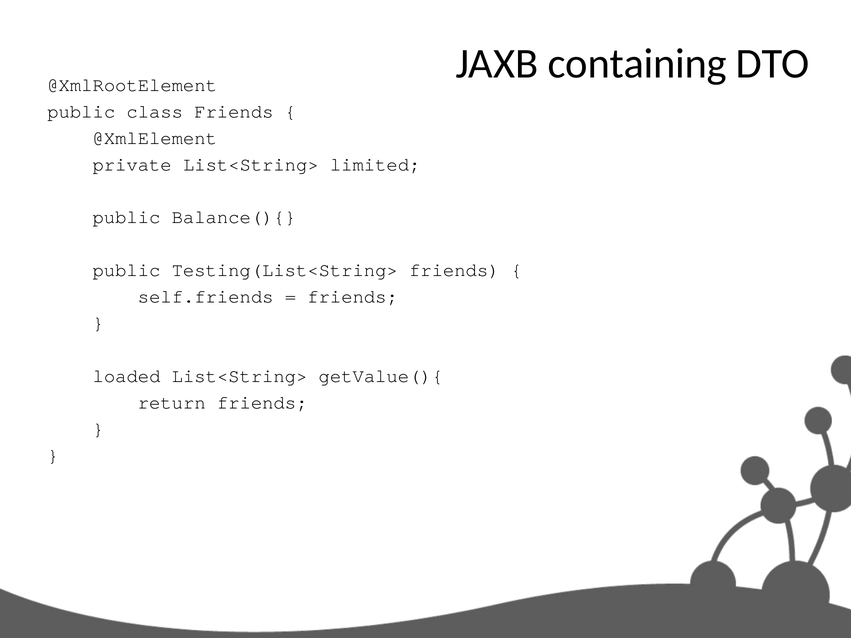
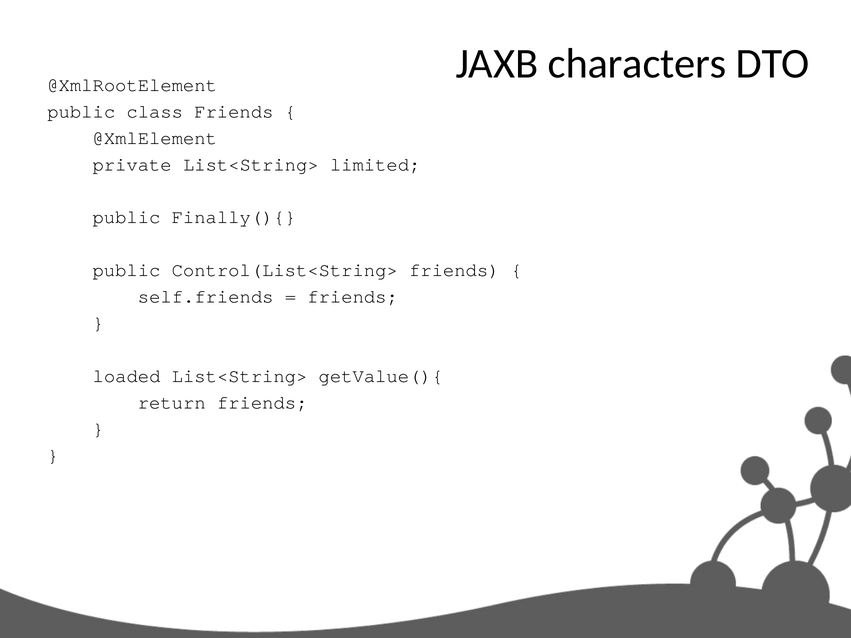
containing: containing -> characters (637, 64)
Balance(){: Balance(){ -> Finally(){ (234, 217)
Testing(List<String>: Testing(List<String> -> Control(List<String> (285, 270)
